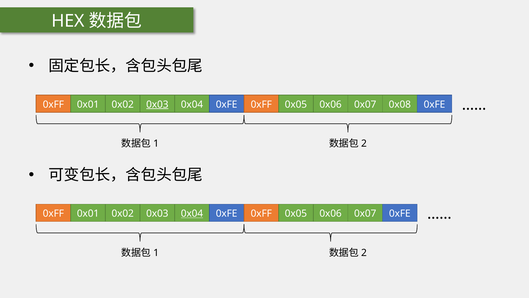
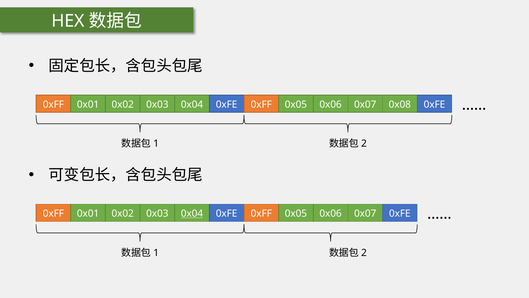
0x03 underline: present -> none (157, 104)
